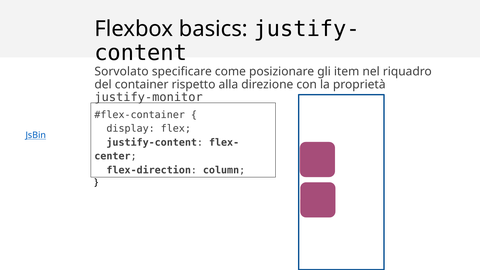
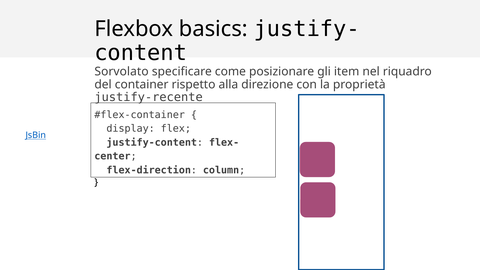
justify-monitor: justify-monitor -> justify-recente (149, 97)
